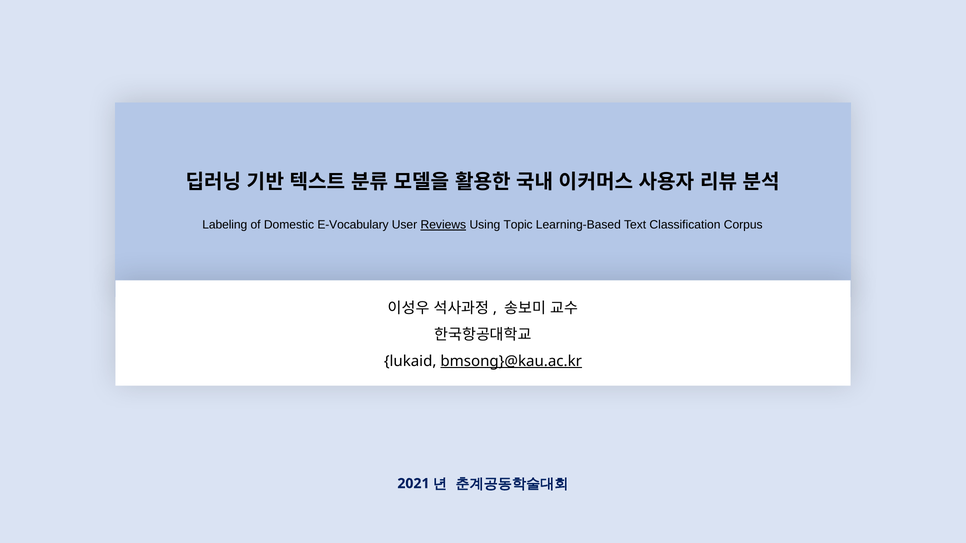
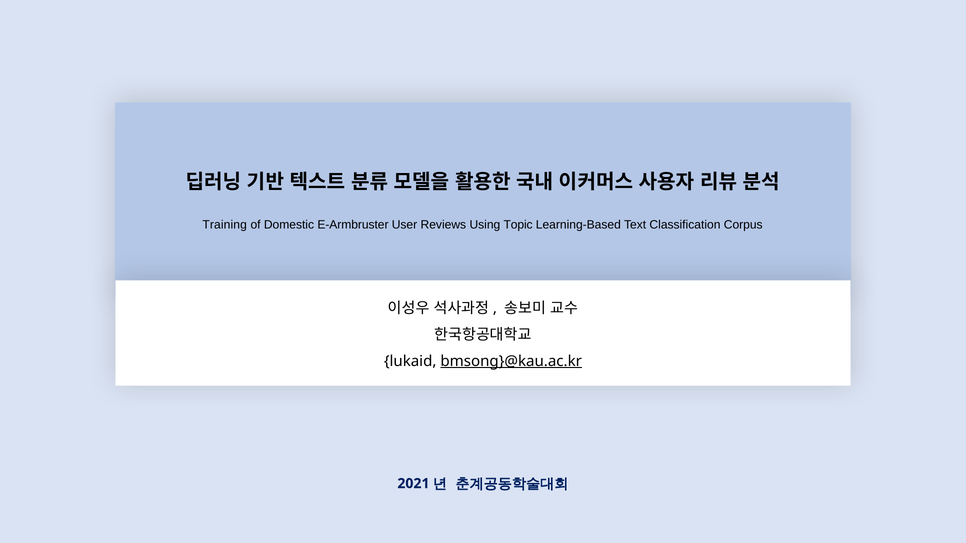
Labeling: Labeling -> Training (225, 225)
E-Vocabulary: E-Vocabulary -> E-Armbruster (353, 225)
Reviews underline: present -> none (443, 225)
